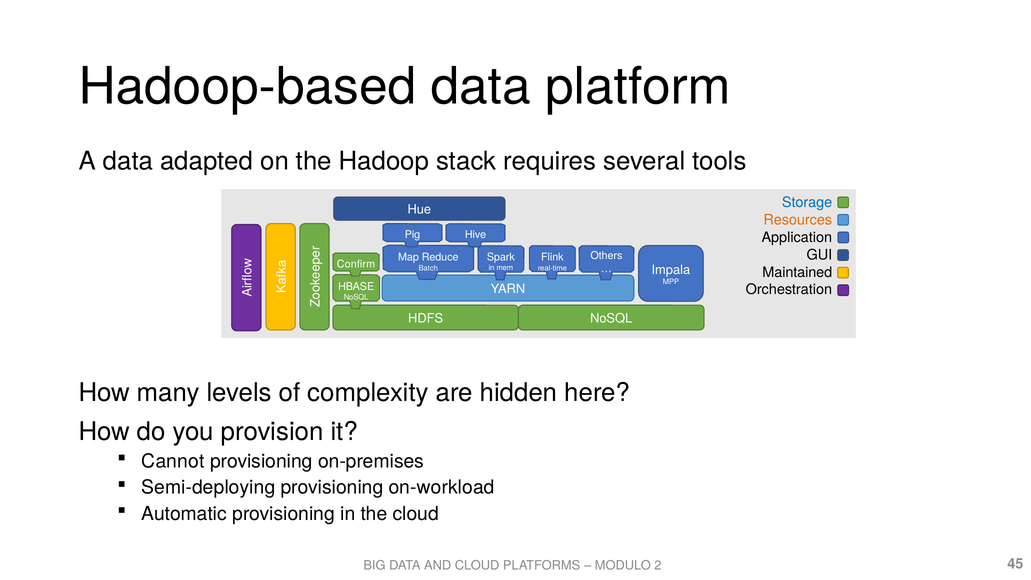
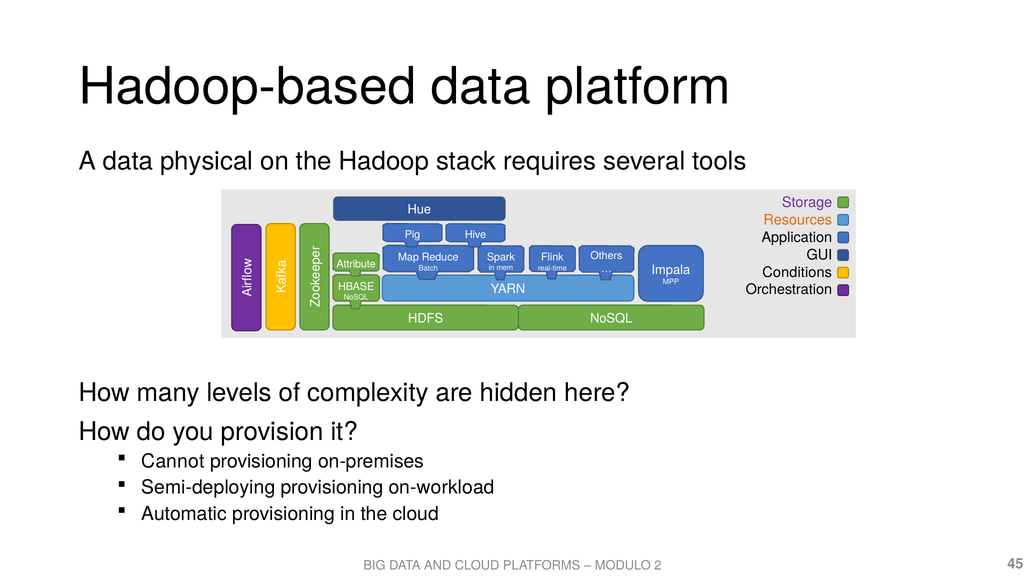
adapted: adapted -> physical (207, 161)
Storage colour: blue -> purple (807, 203)
Confirm: Confirm -> Attribute (356, 264)
Maintained: Maintained -> Conditions (797, 272)
